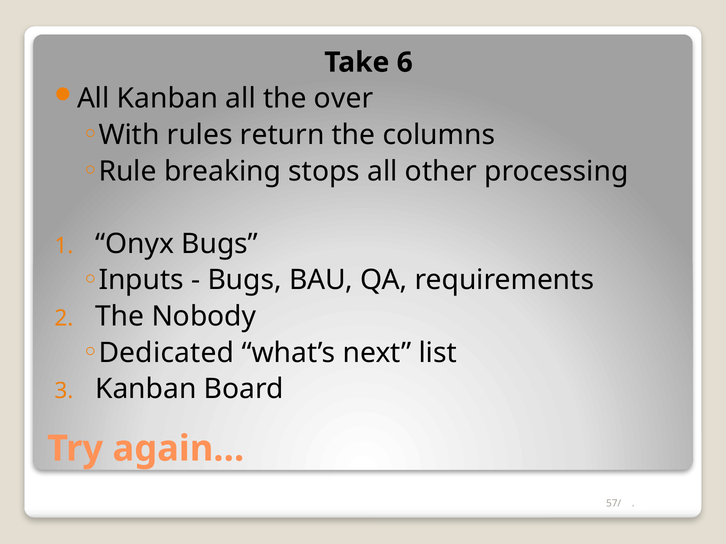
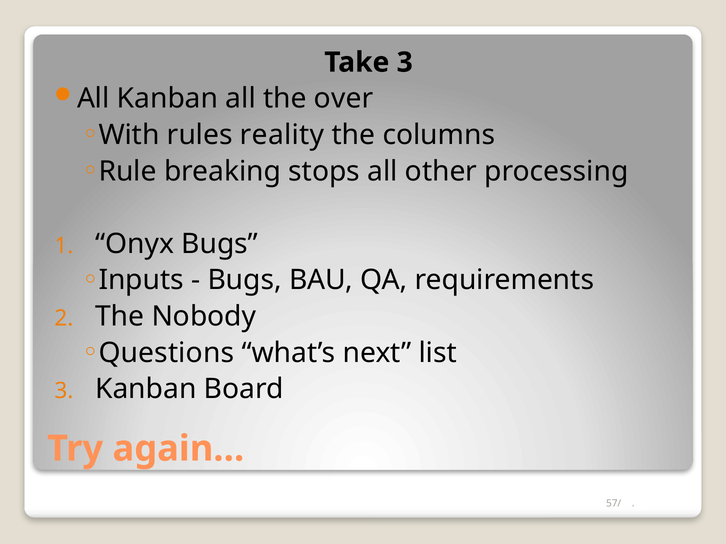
Take 6: 6 -> 3 (405, 62)
return: return -> reality (282, 135)
Dedicated: Dedicated -> Questions (166, 353)
